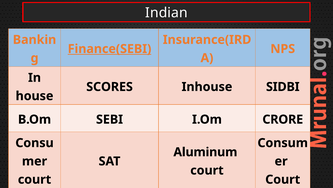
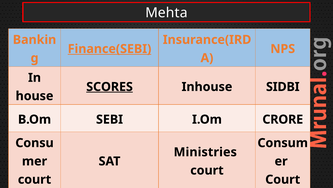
Indian: Indian -> Mehta (166, 13)
SCORES underline: none -> present (110, 87)
Aluminum: Aluminum -> Ministries (205, 152)
